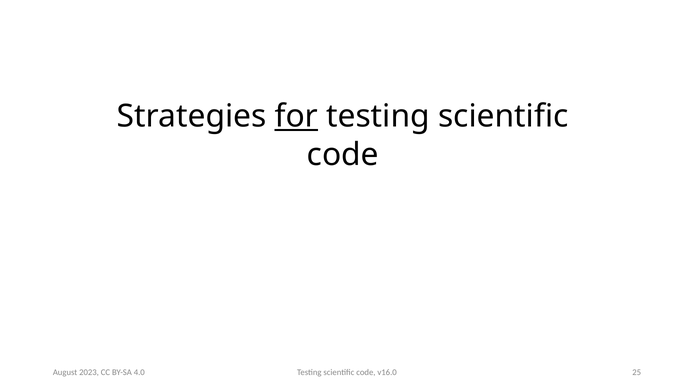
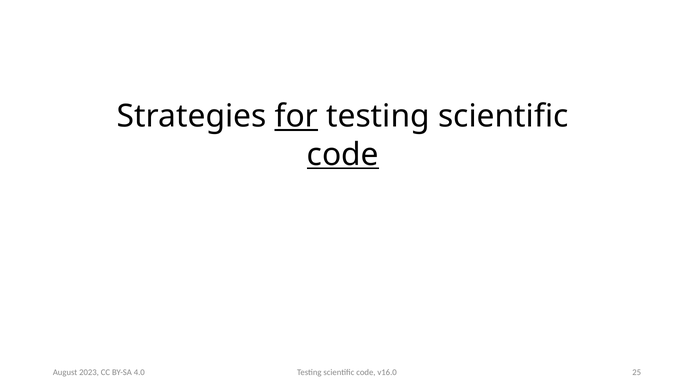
code underline: none -> present (343, 155)
